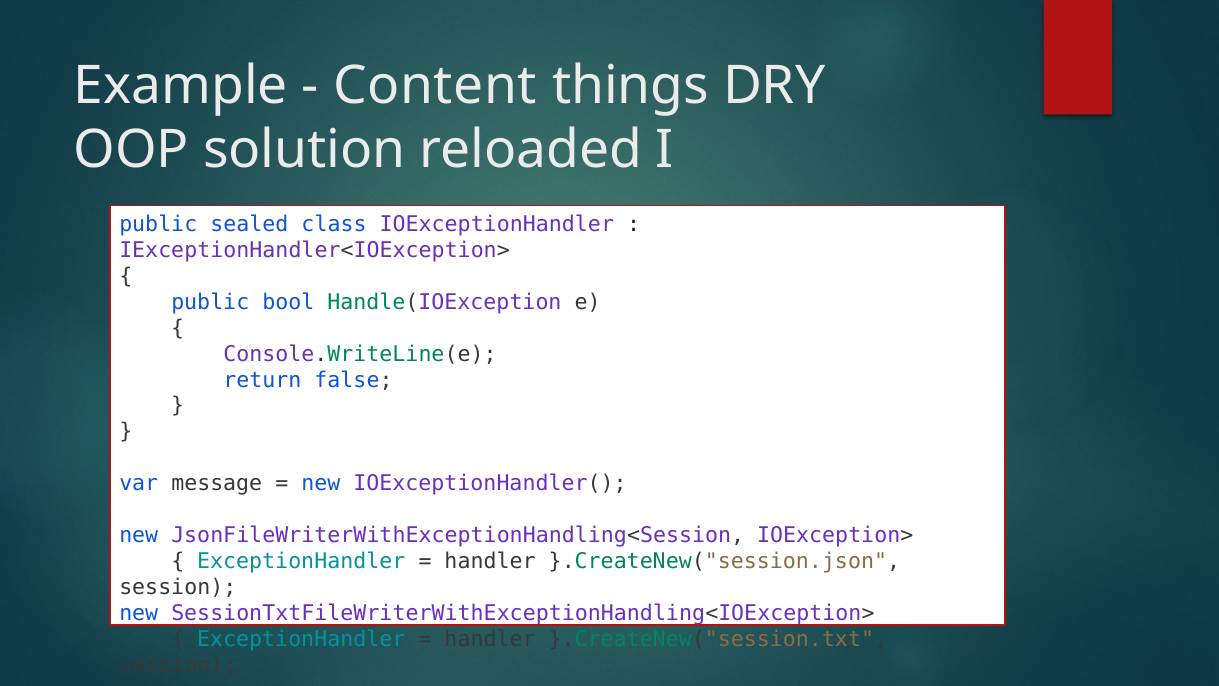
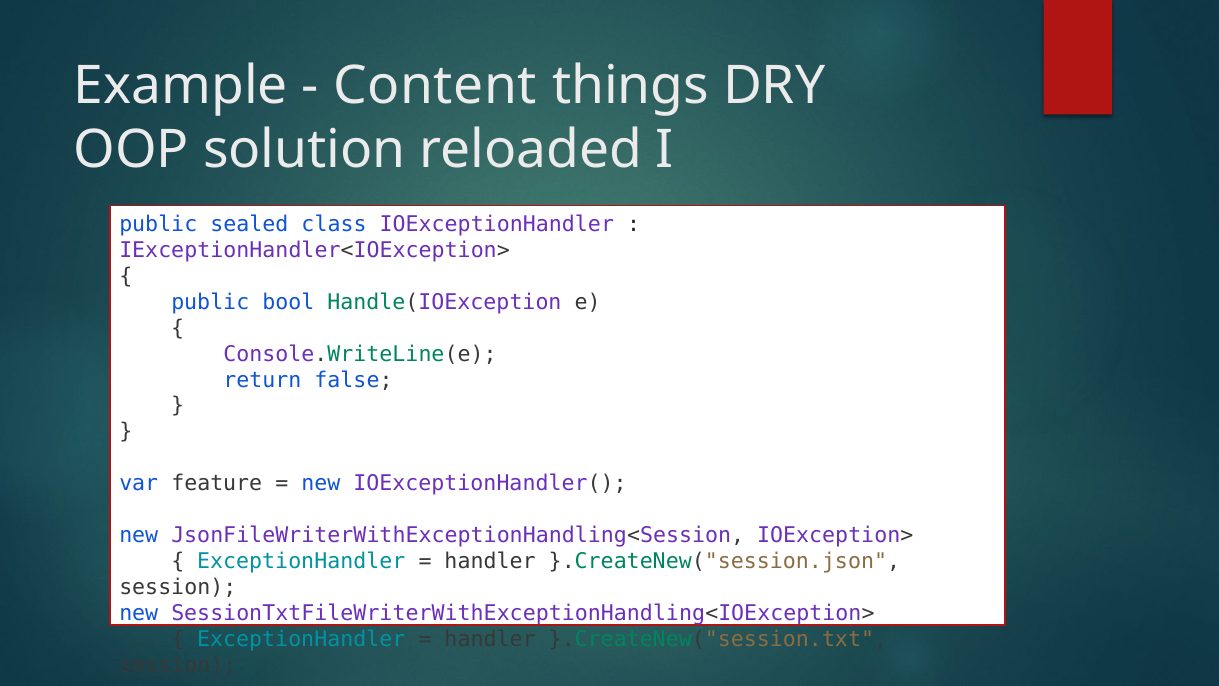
message: message -> feature (217, 483)
